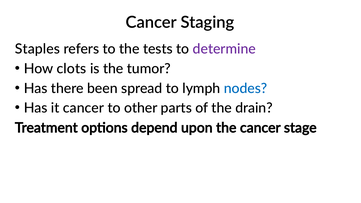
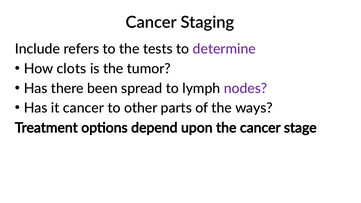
Staples: Staples -> Include (37, 49)
nodes colour: blue -> purple (246, 88)
drain: drain -> ways (254, 108)
